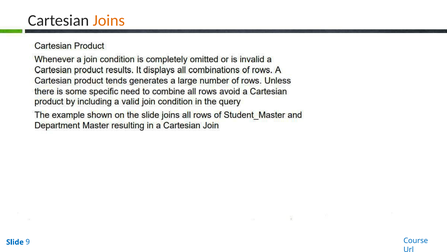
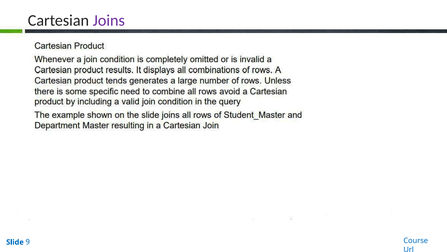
Joins colour: orange -> purple (109, 21)
